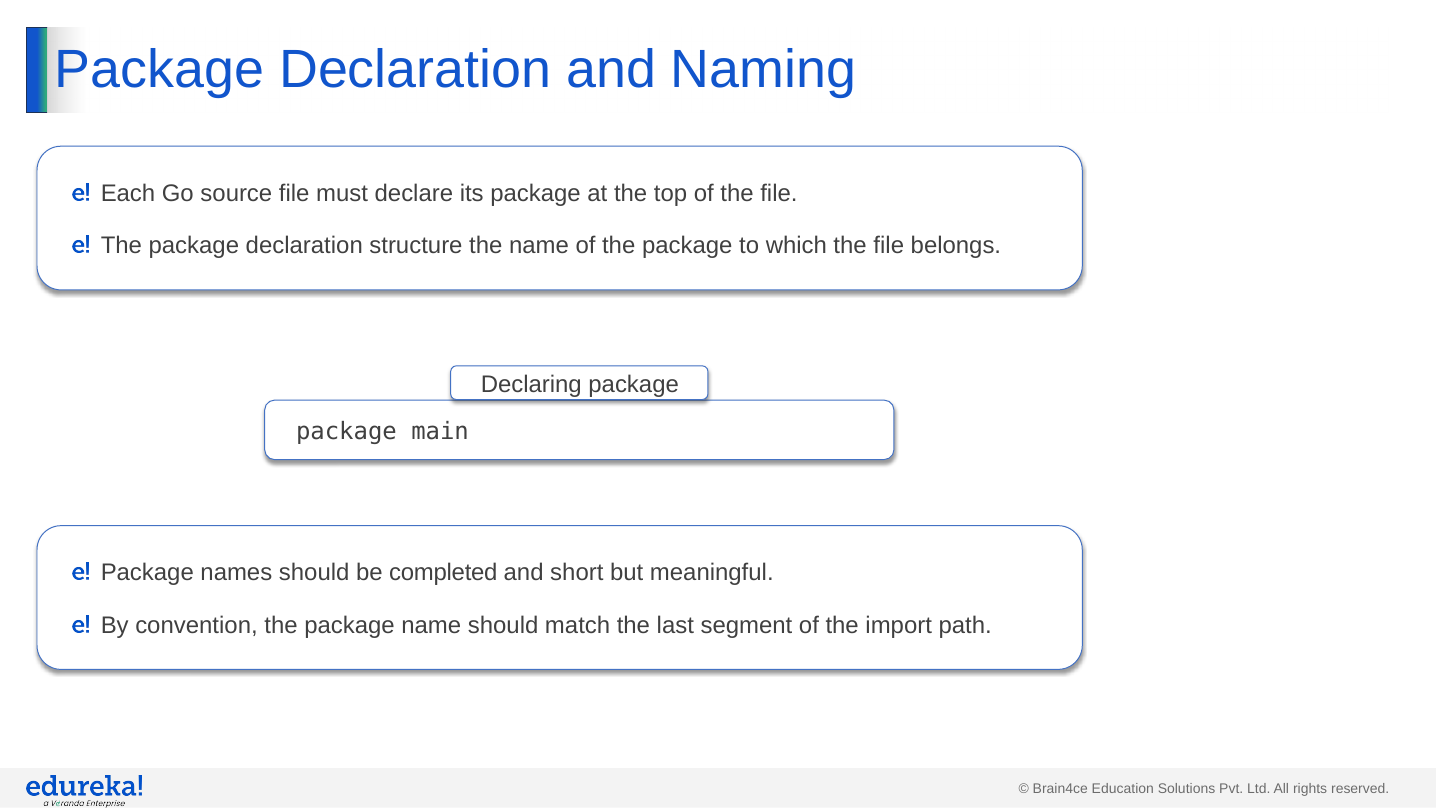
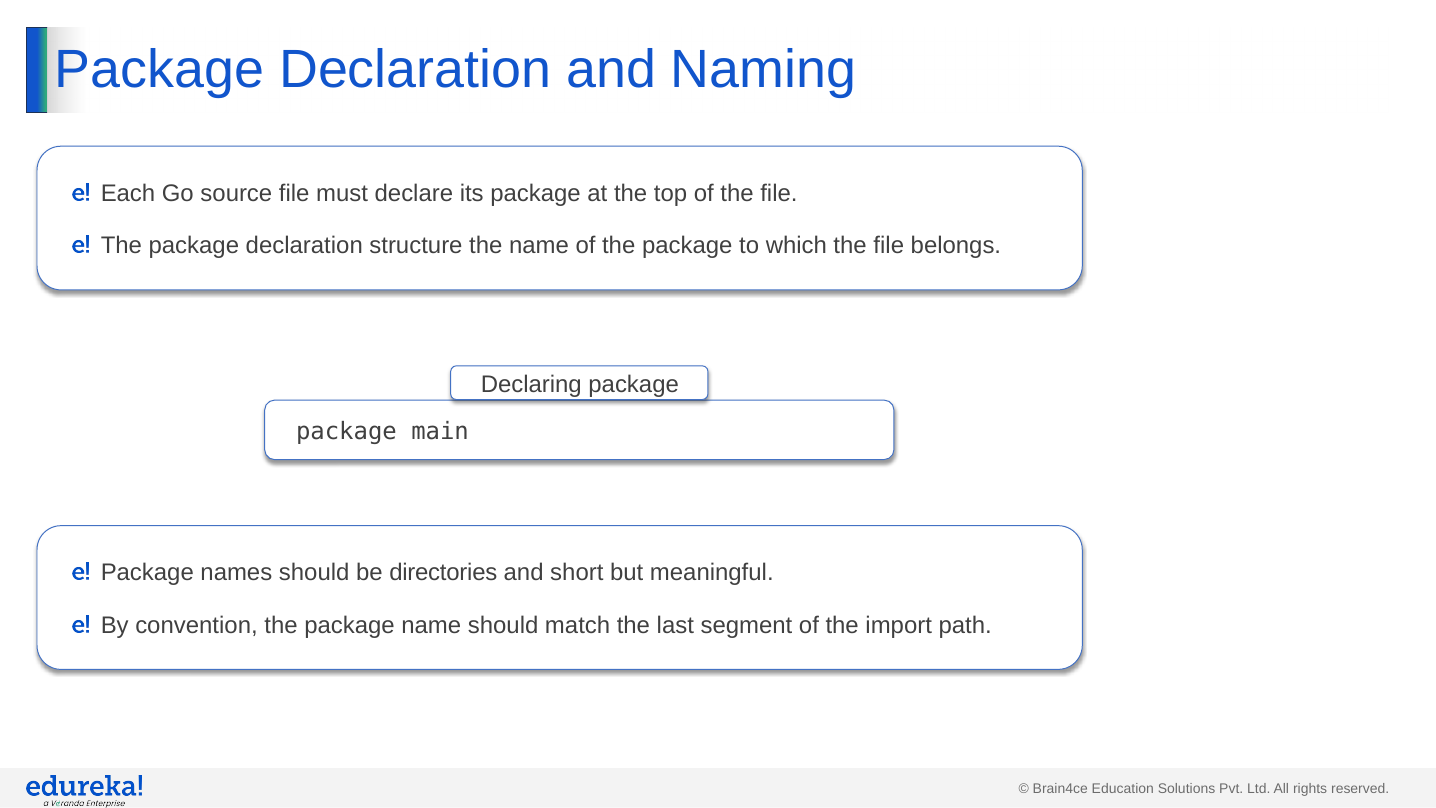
completed: completed -> directories (443, 573)
